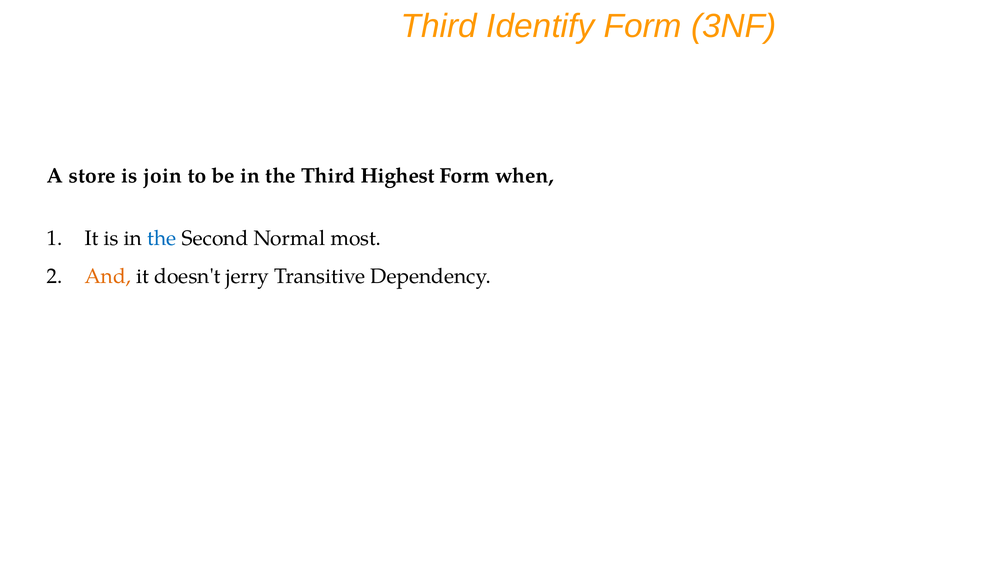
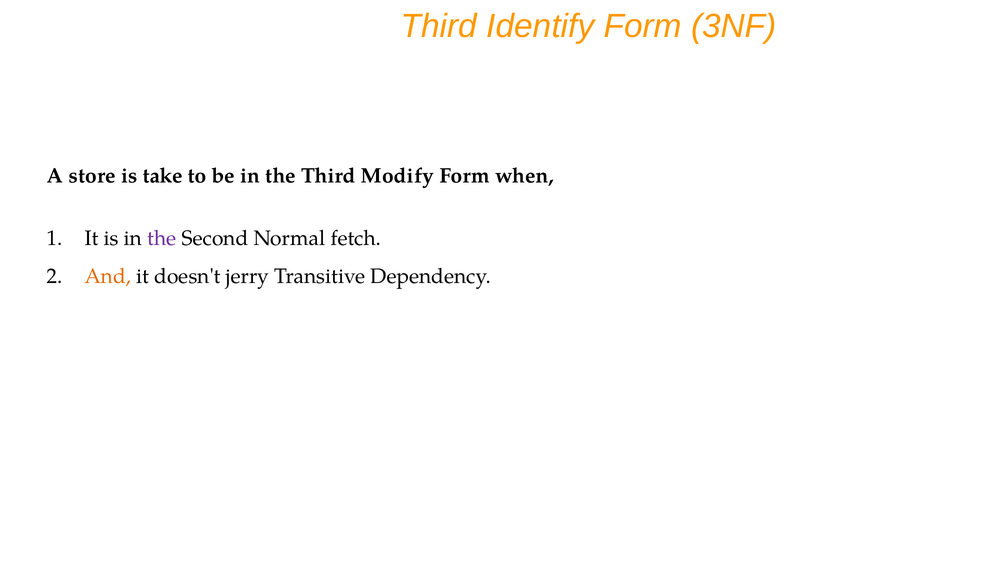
join: join -> take (163, 176)
Highest: Highest -> Modify (397, 176)
the colour: blue -> purple (162, 238)
most: most -> fetch (356, 238)
